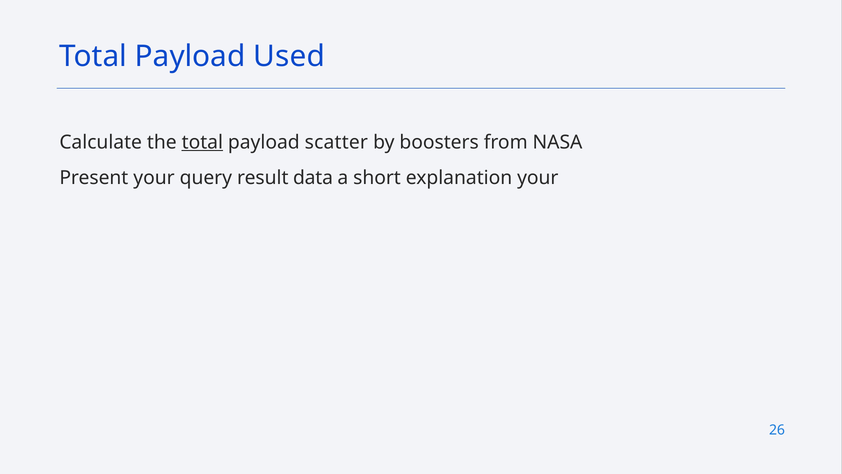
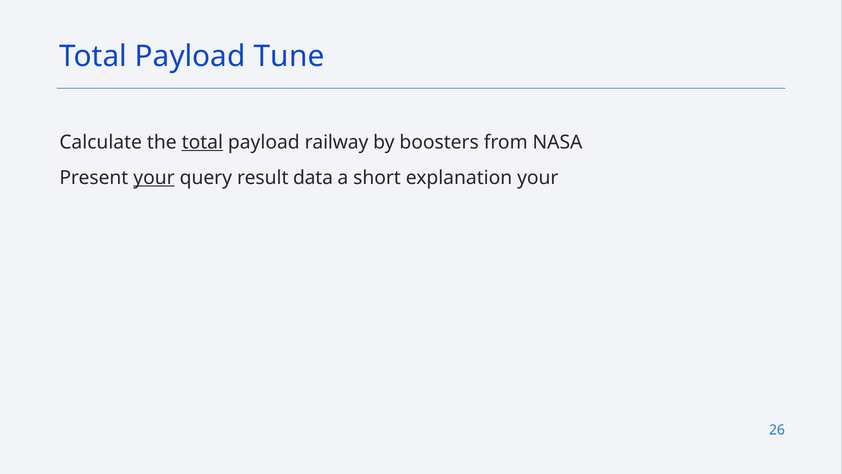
Used: Used -> Tune (289, 56)
scatter: scatter -> railway (336, 142)
your underline: none -> present (154, 177)
